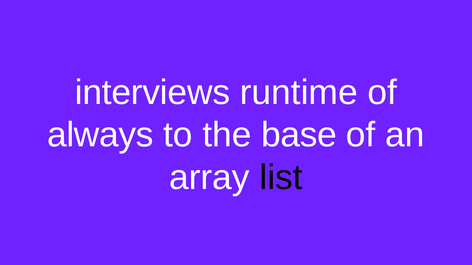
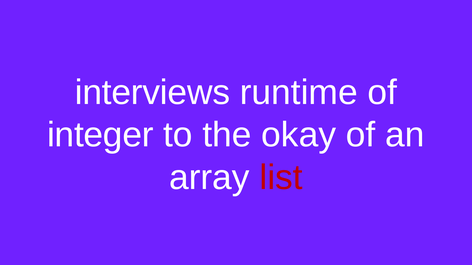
always: always -> integer (100, 135)
base: base -> okay (299, 135)
list colour: black -> red (281, 178)
